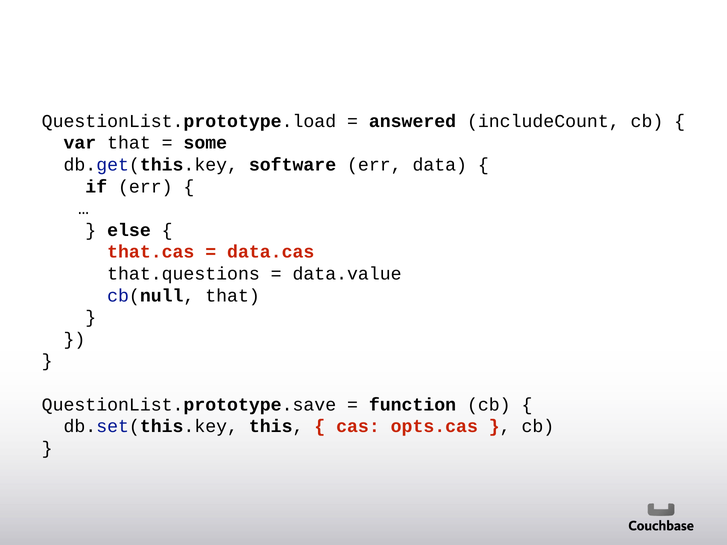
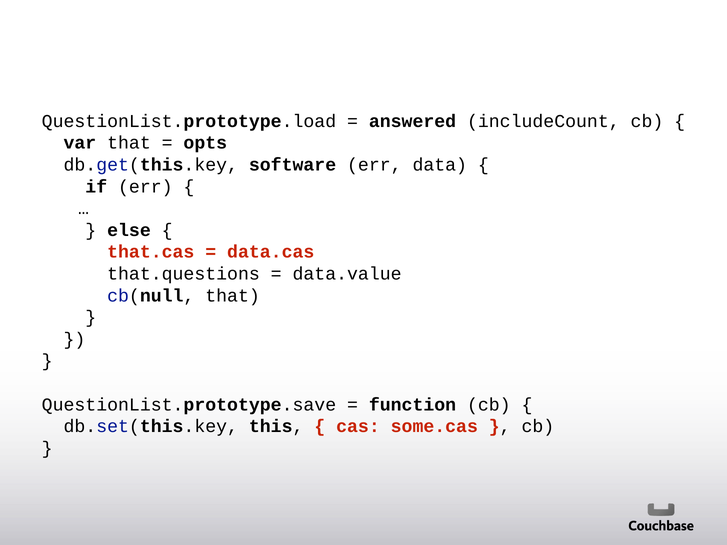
some: some -> opts (205, 143)
opts.cas: opts.cas -> some.cas (434, 427)
